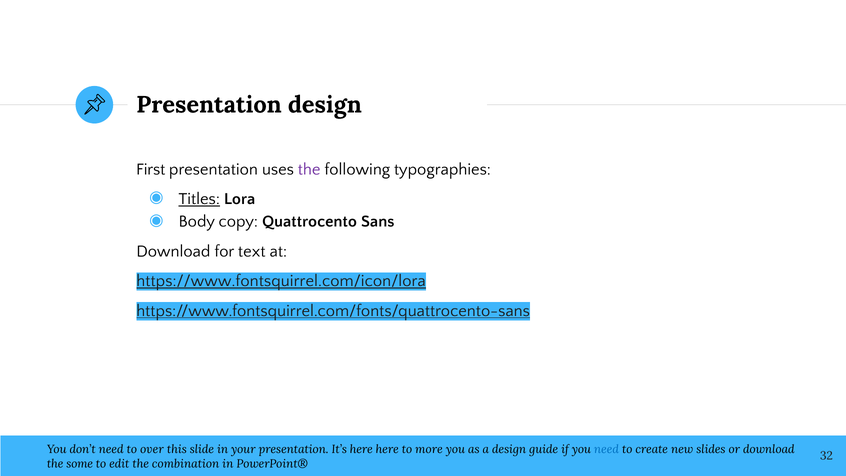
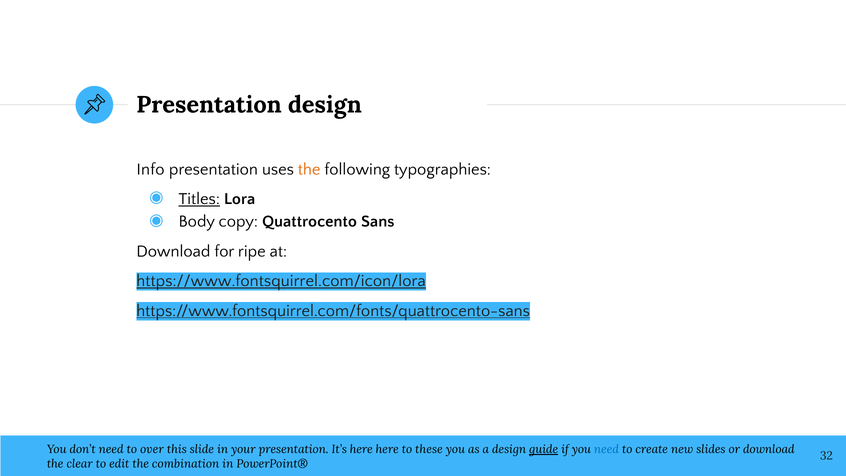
First: First -> Info (151, 169)
the colour: purple -> orange (309, 169)
text: text -> ripe (252, 251)
more: more -> these (429, 449)
guide underline: none -> present (544, 449)
some: some -> clear (80, 464)
